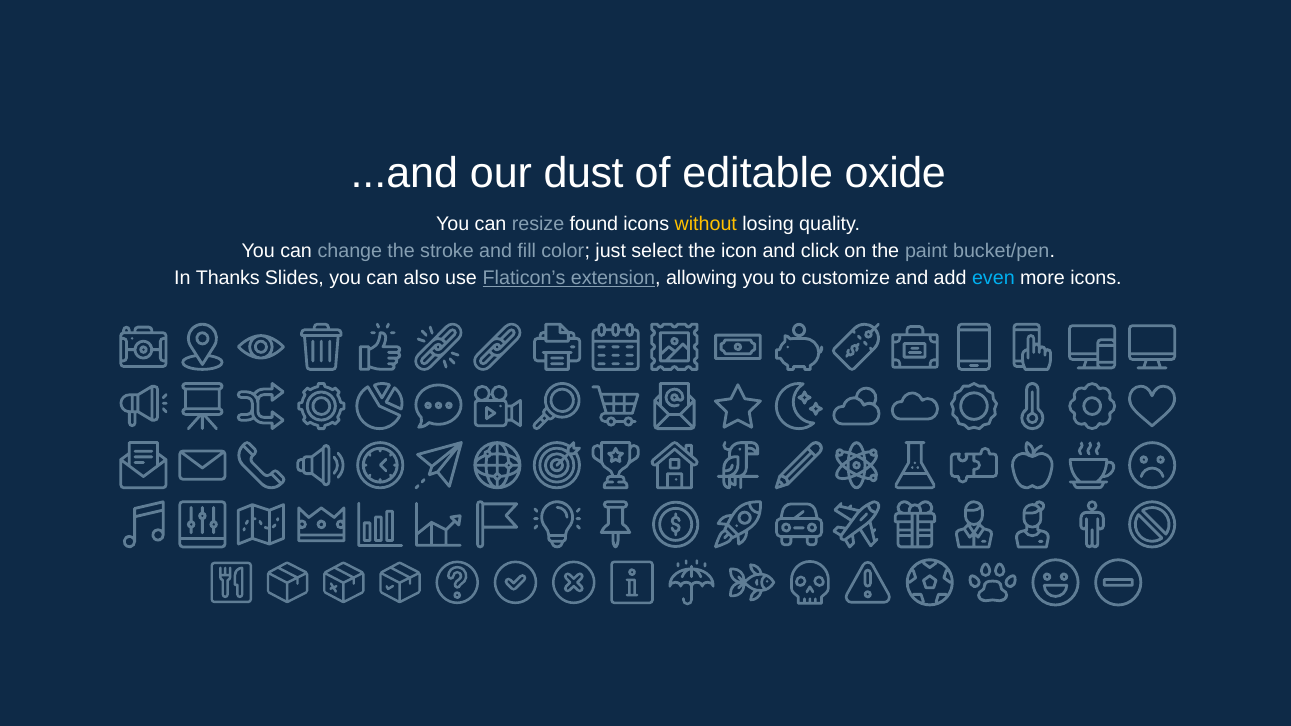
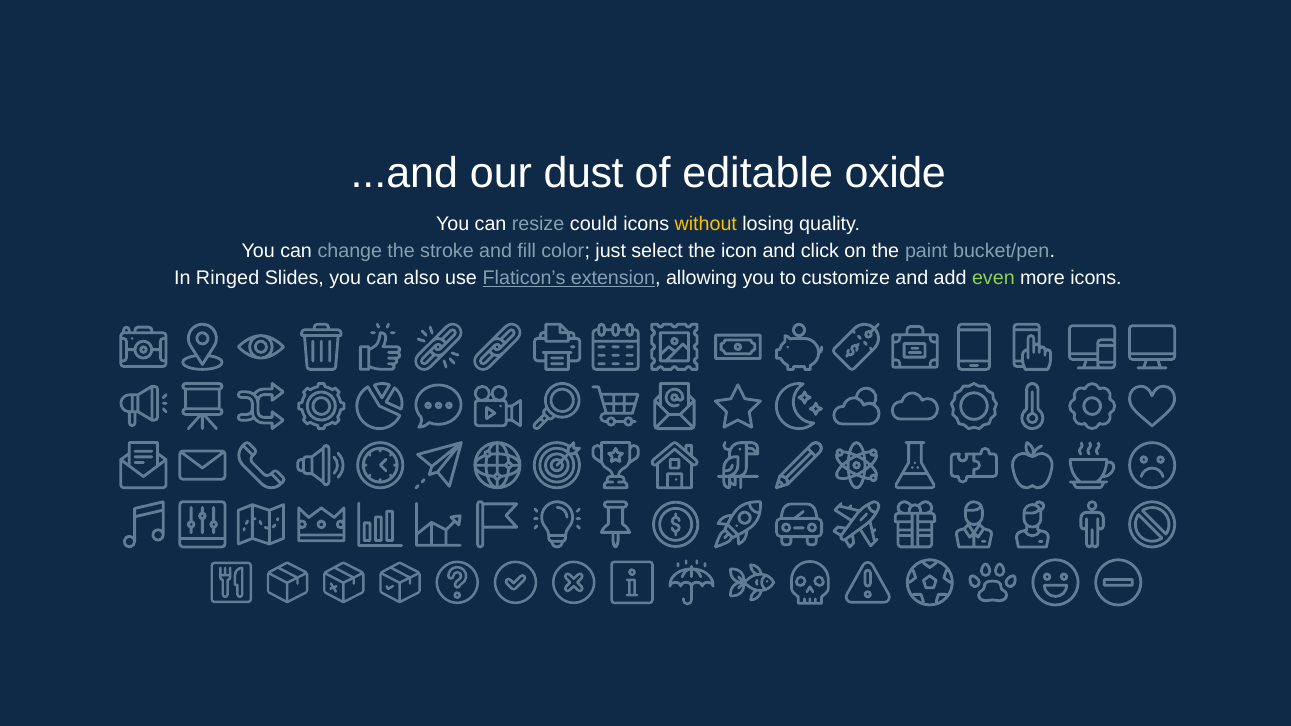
found: found -> could (594, 224)
Thanks: Thanks -> Ringed (228, 278)
even colour: light blue -> light green (993, 278)
